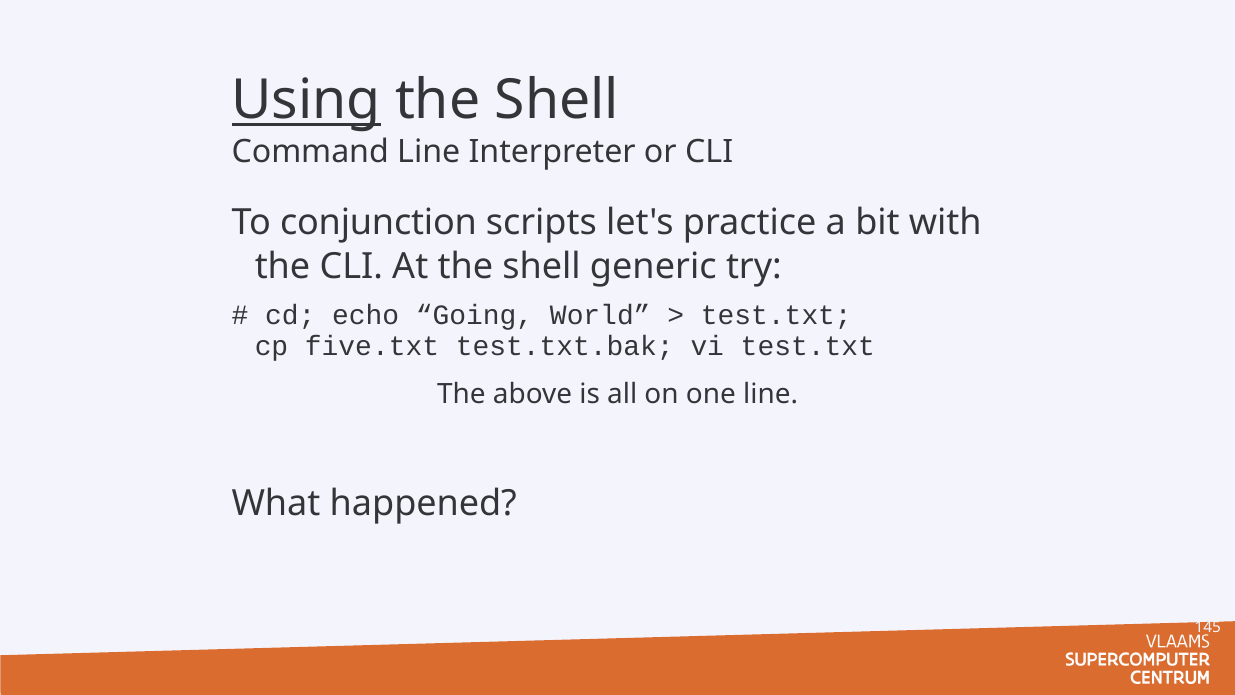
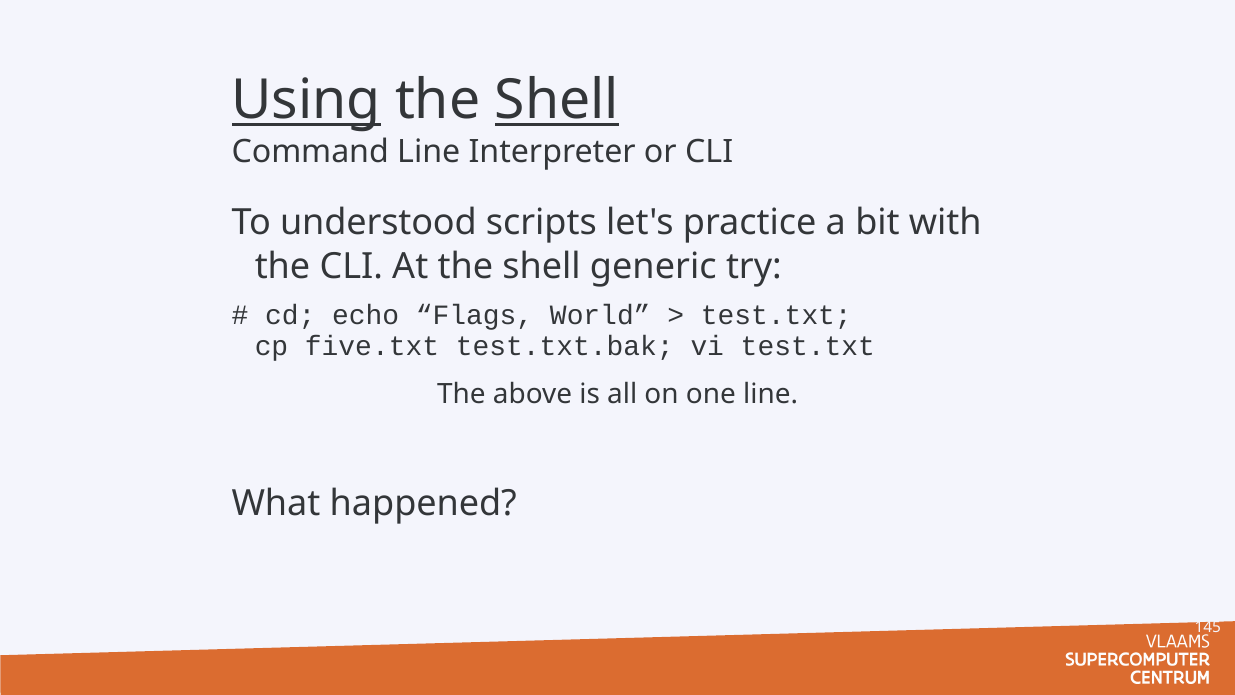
Shell underline: none -> present (557, 101)
conjunction: conjunction -> understood (378, 223)
Going: Going -> Flags (475, 315)
